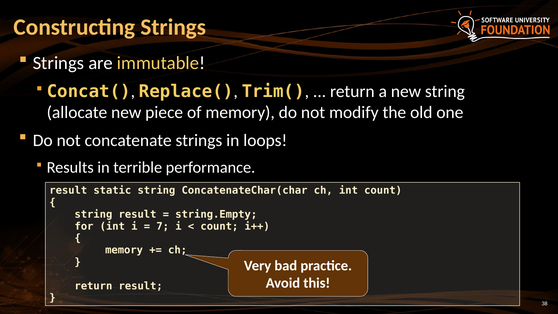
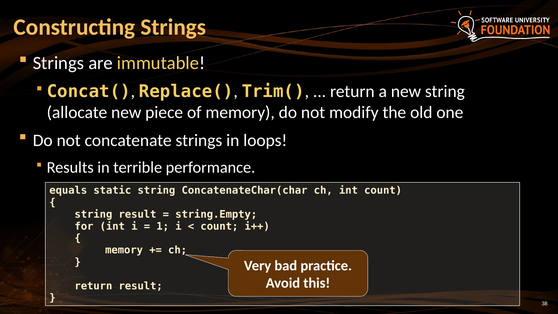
result: result -> equals (68, 190)
7: 7 -> 1 (163, 226)
